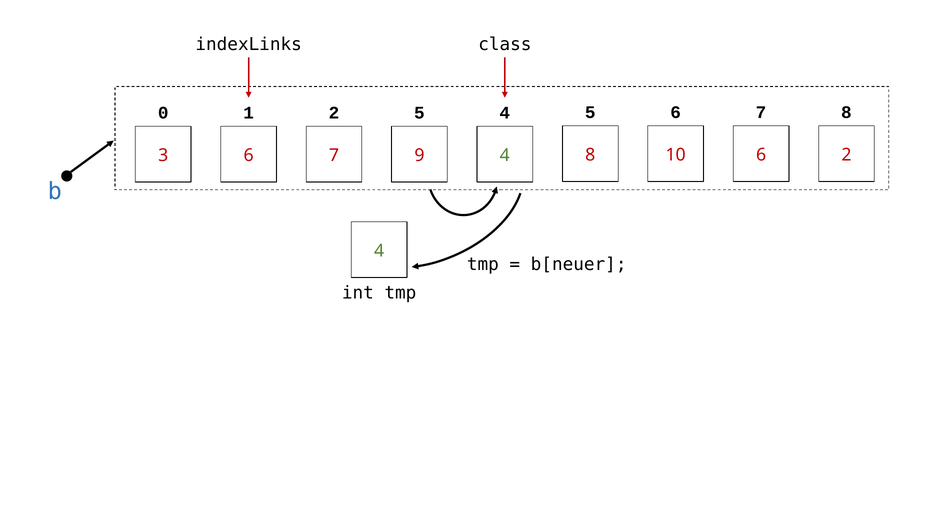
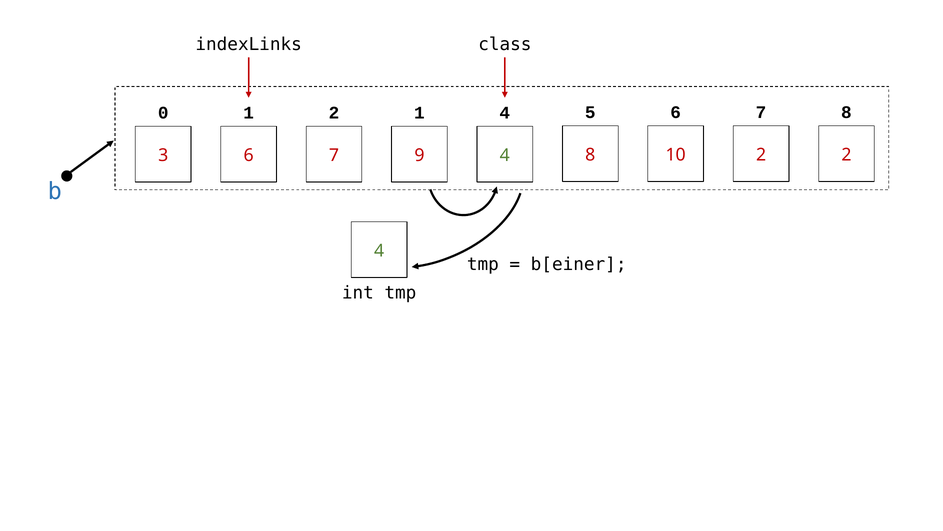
1 2 5: 5 -> 1 (419, 113)
10 6: 6 -> 2 (761, 155)
b[neuer: b[neuer -> b[einer (579, 264)
